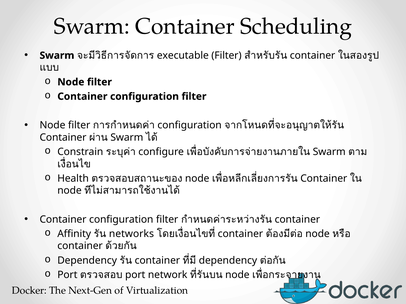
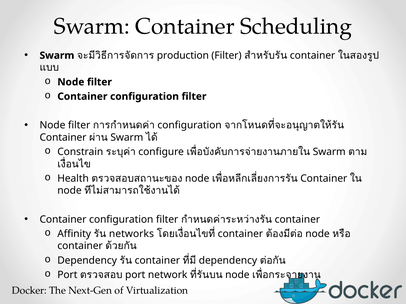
executable: executable -> production (183, 56)
